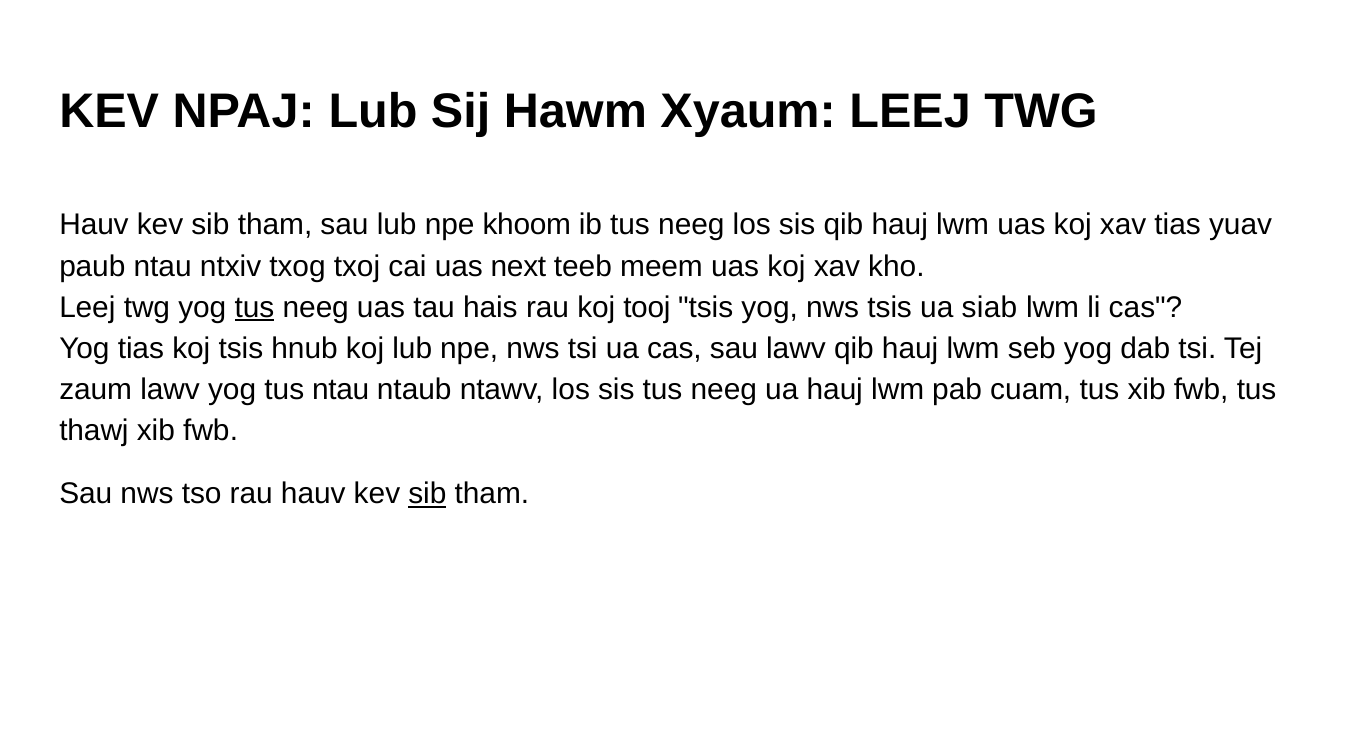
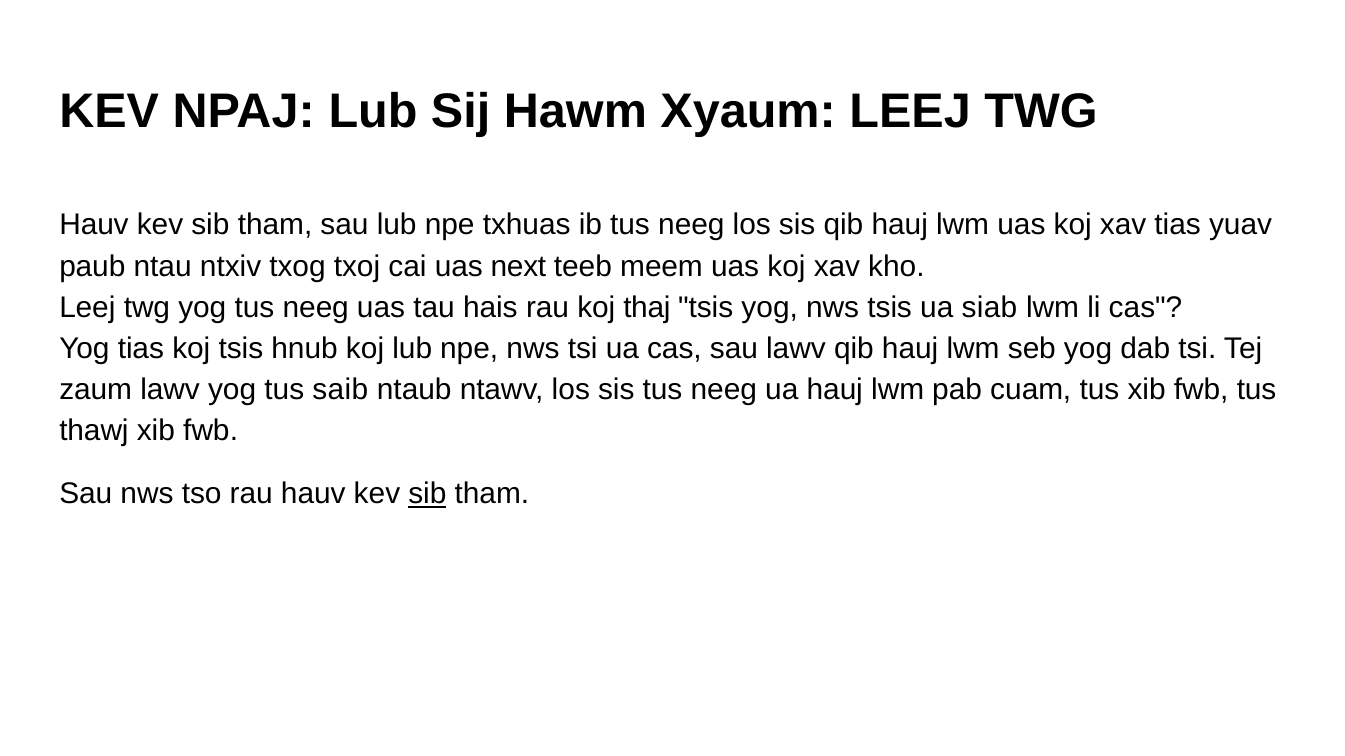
khoom: khoom -> txhuas (527, 225)
tus underline: present -> none (254, 308)
tooj: tooj -> thaj (647, 308)
tus ntau: ntau -> saib (340, 390)
